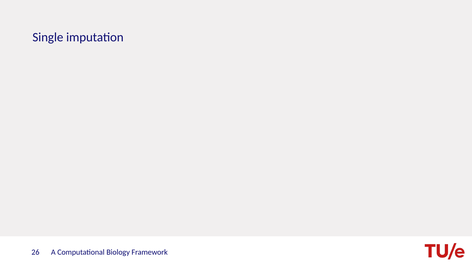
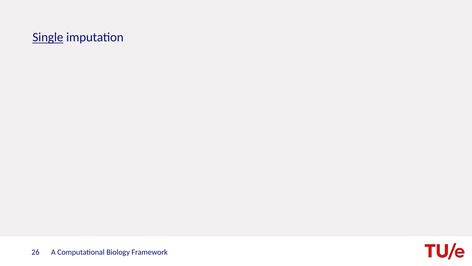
Single underline: none -> present (48, 37)
